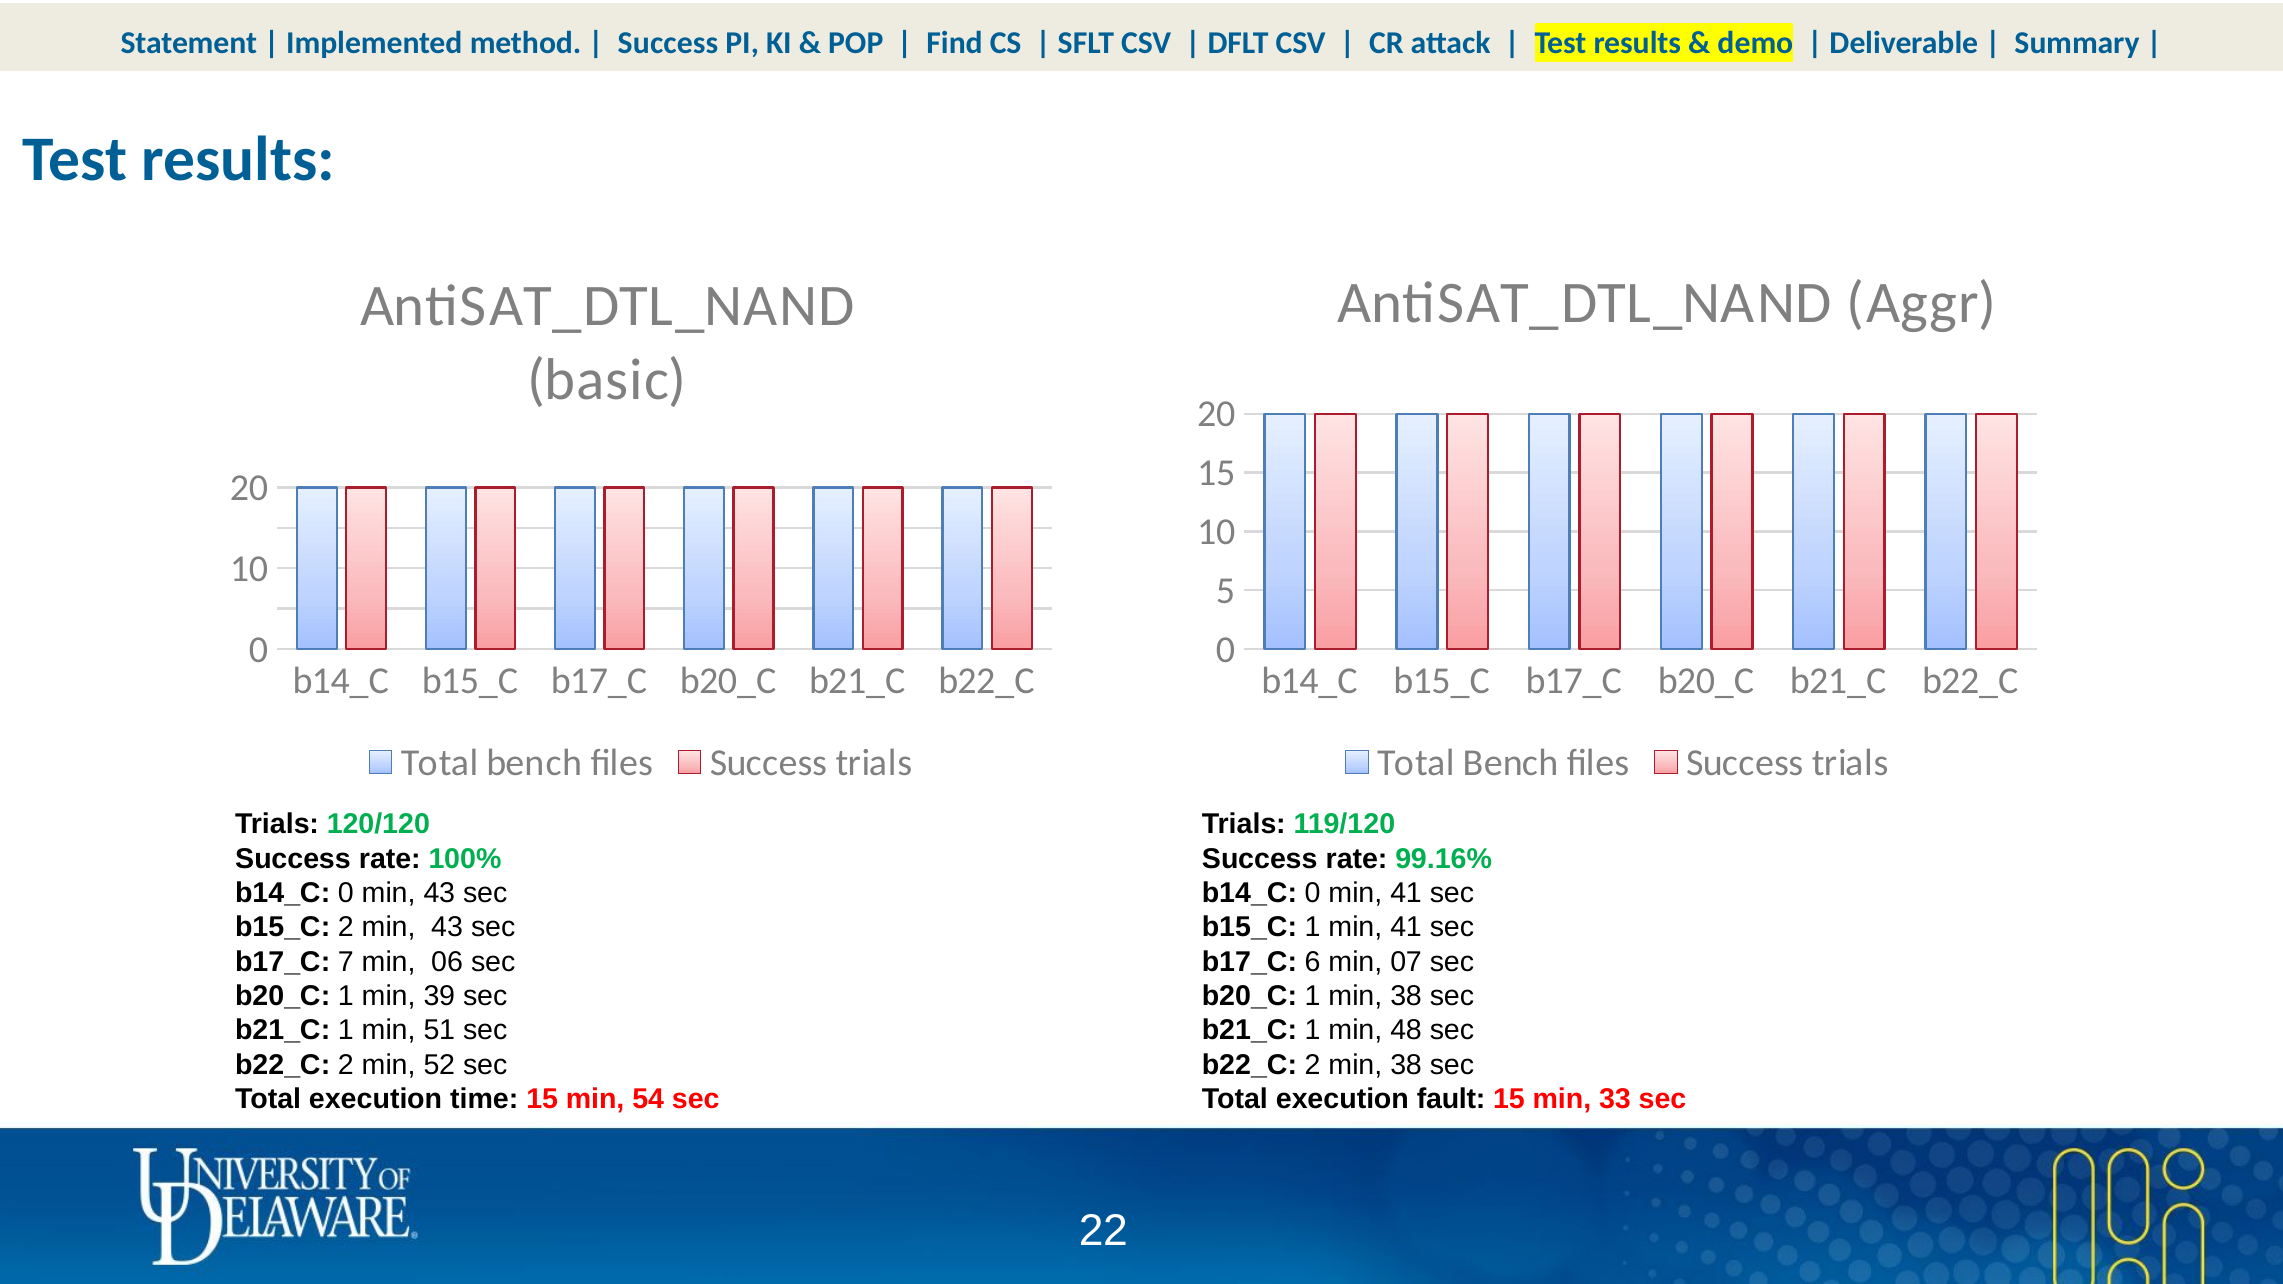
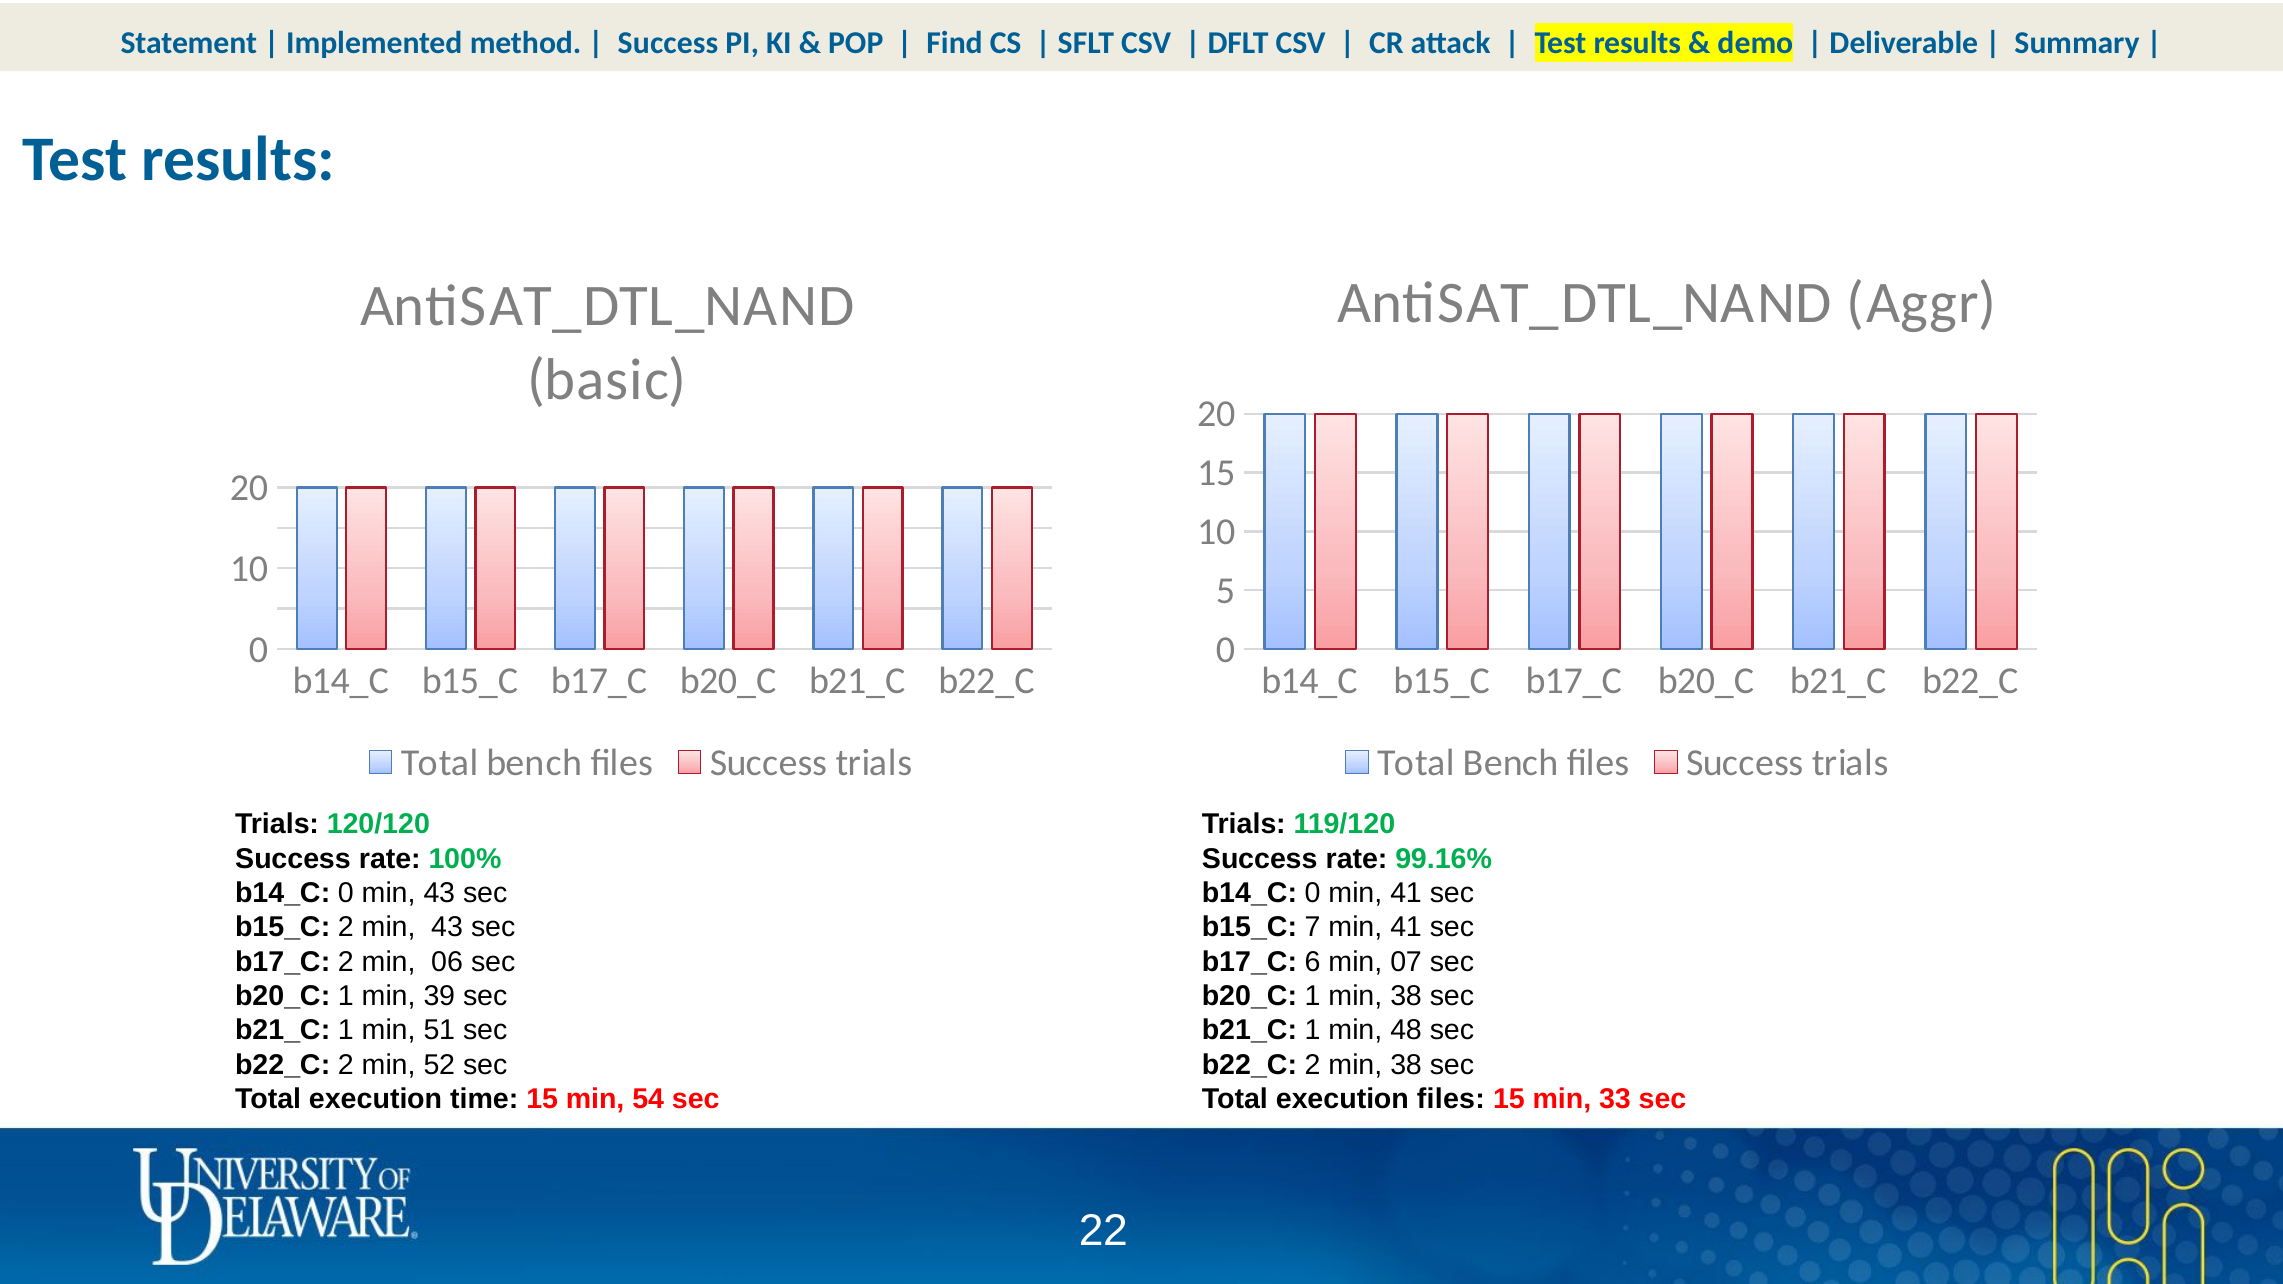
b15_C 1: 1 -> 7 (1313, 928)
b17_C 7: 7 -> 2 (346, 962)
execution fault: fault -> files (1451, 1099)
